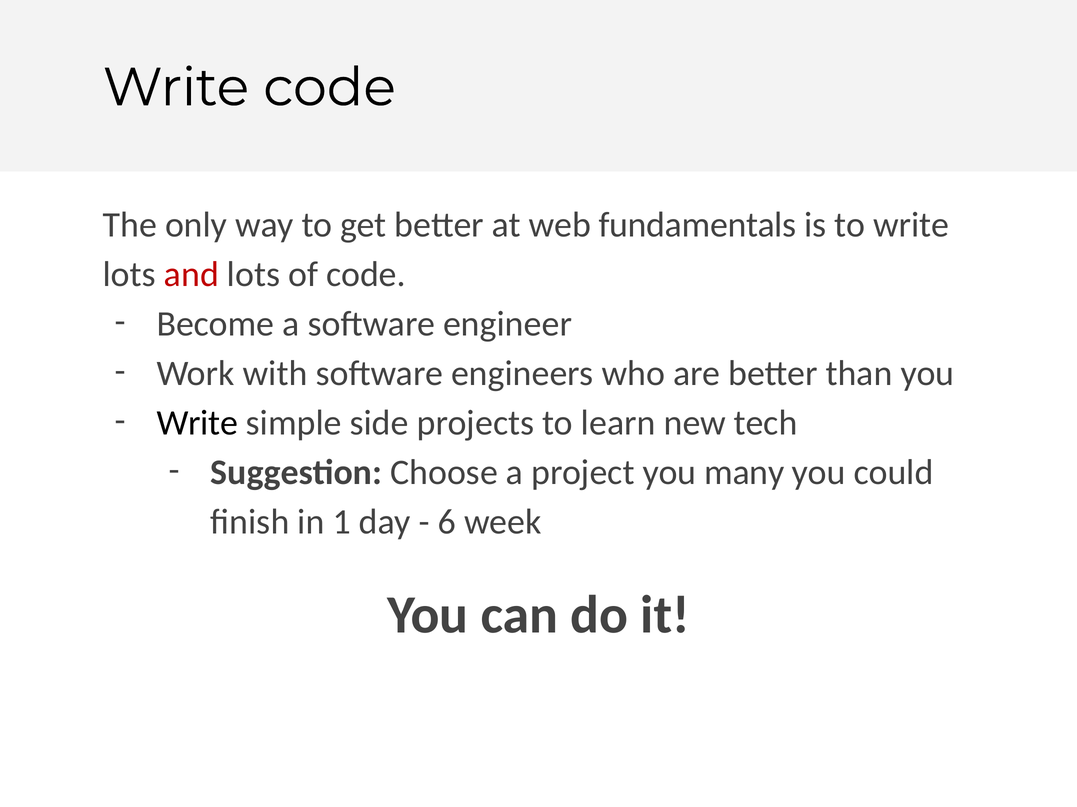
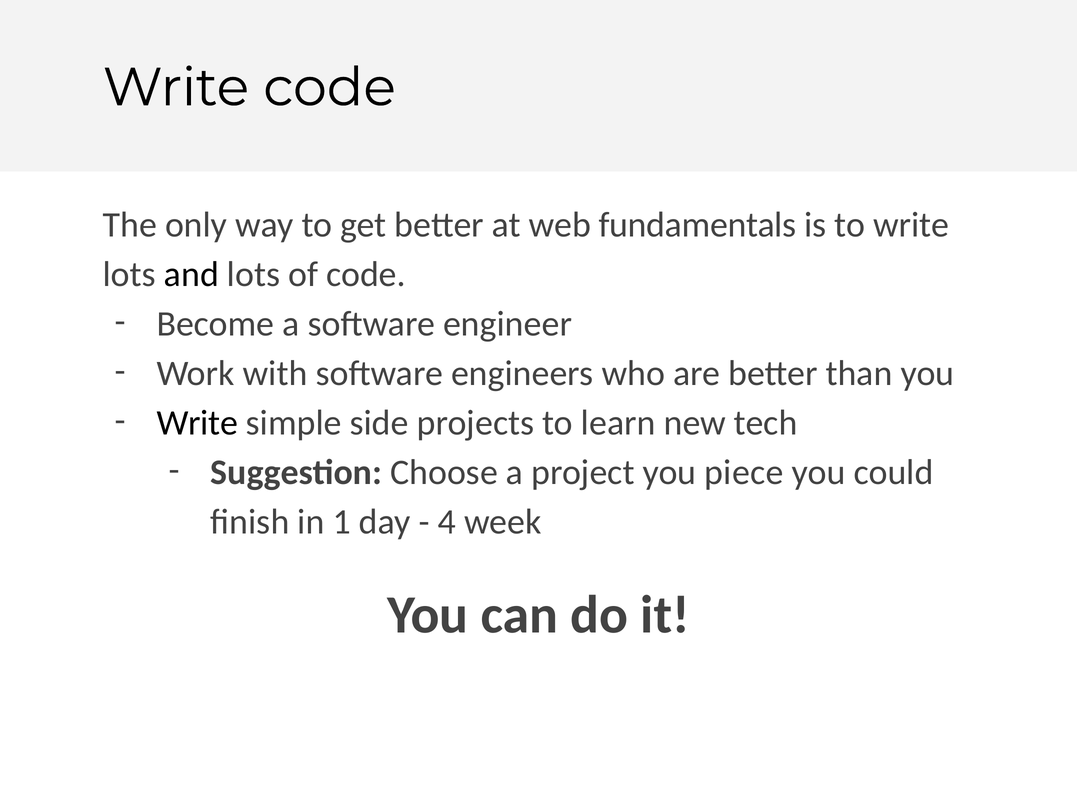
and colour: red -> black (191, 275)
many: many -> piece (744, 473)
6: 6 -> 4 (447, 522)
